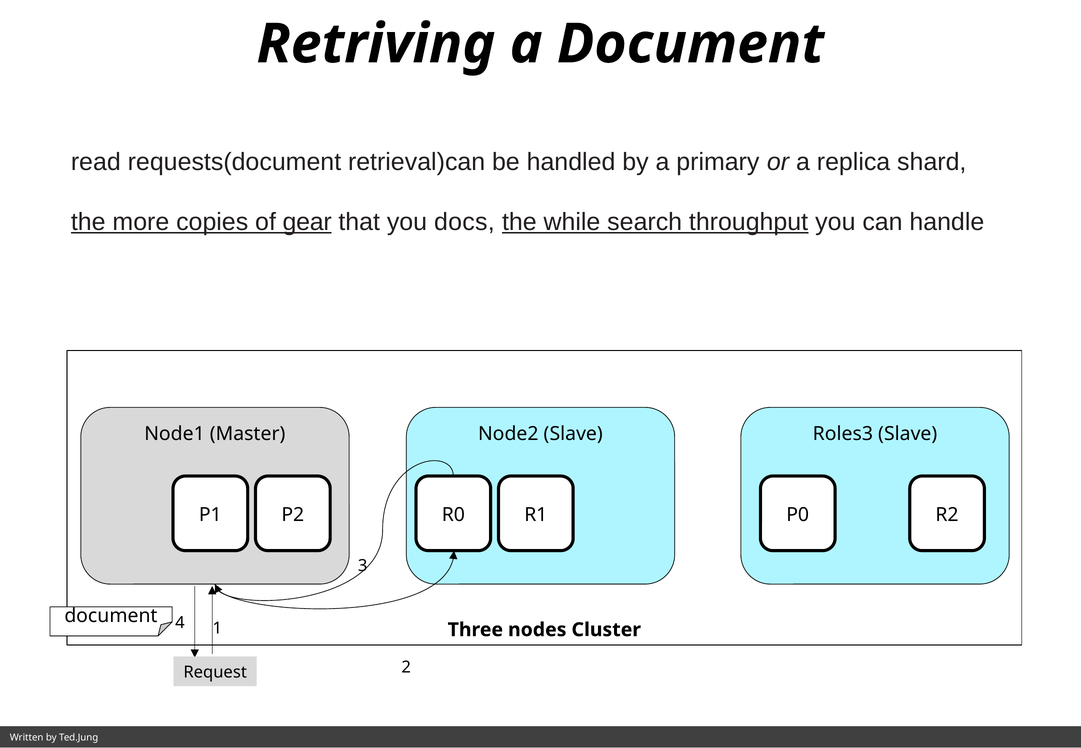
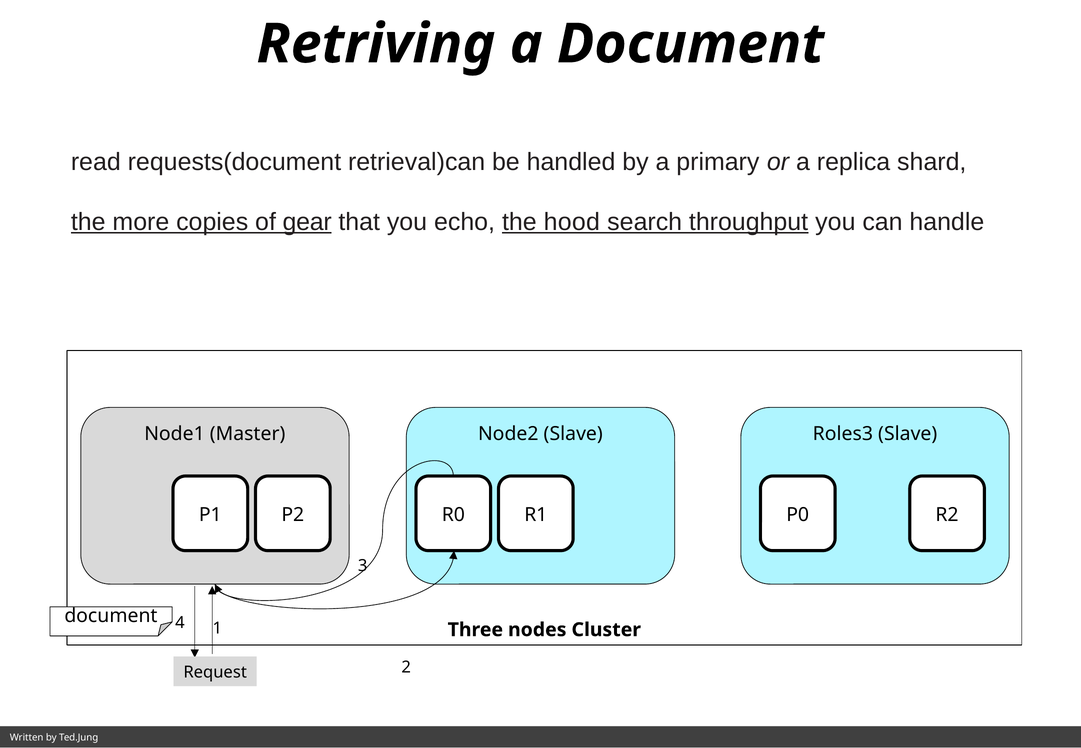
docs: docs -> echo (465, 222)
while: while -> hood (572, 222)
